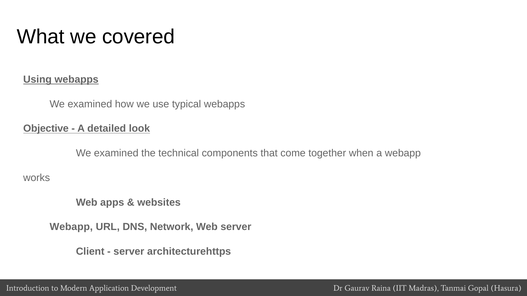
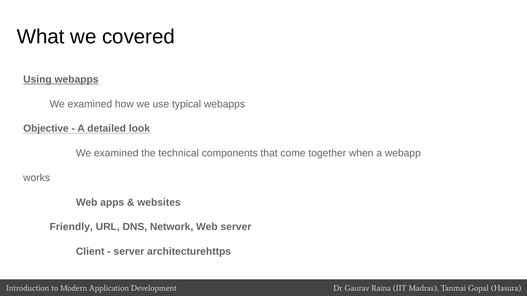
Webapp: Webapp -> Friendly (71, 227)
